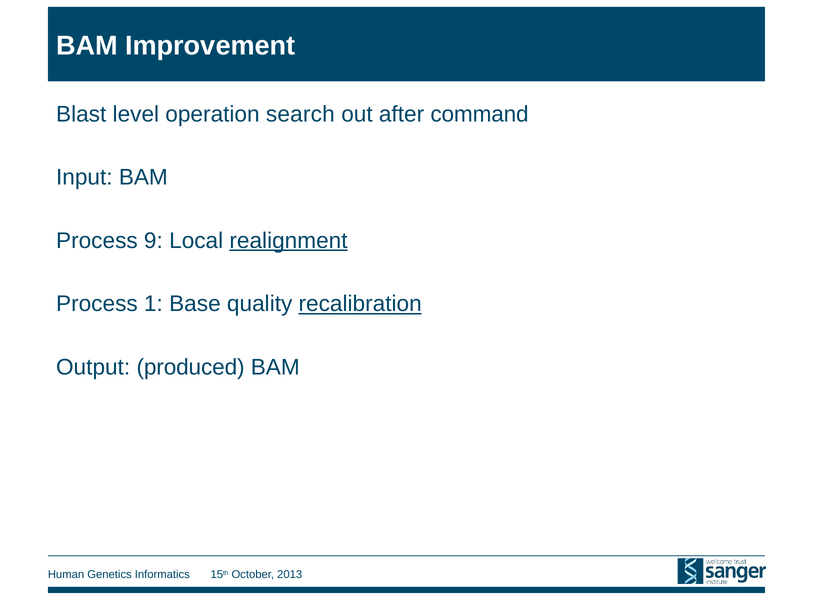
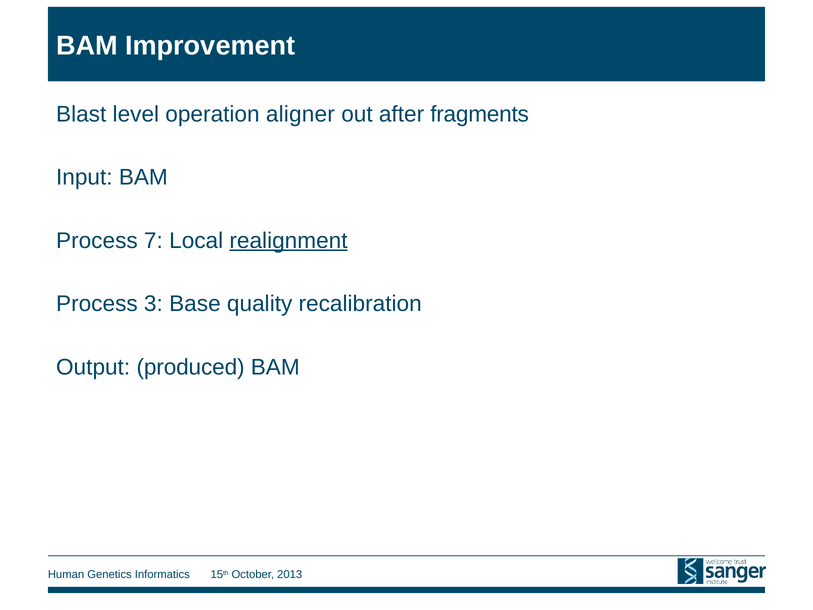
search: search -> aligner (300, 114)
command: command -> fragments (480, 114)
9: 9 -> 7 (153, 241)
1: 1 -> 3 (153, 304)
recalibration underline: present -> none (360, 304)
